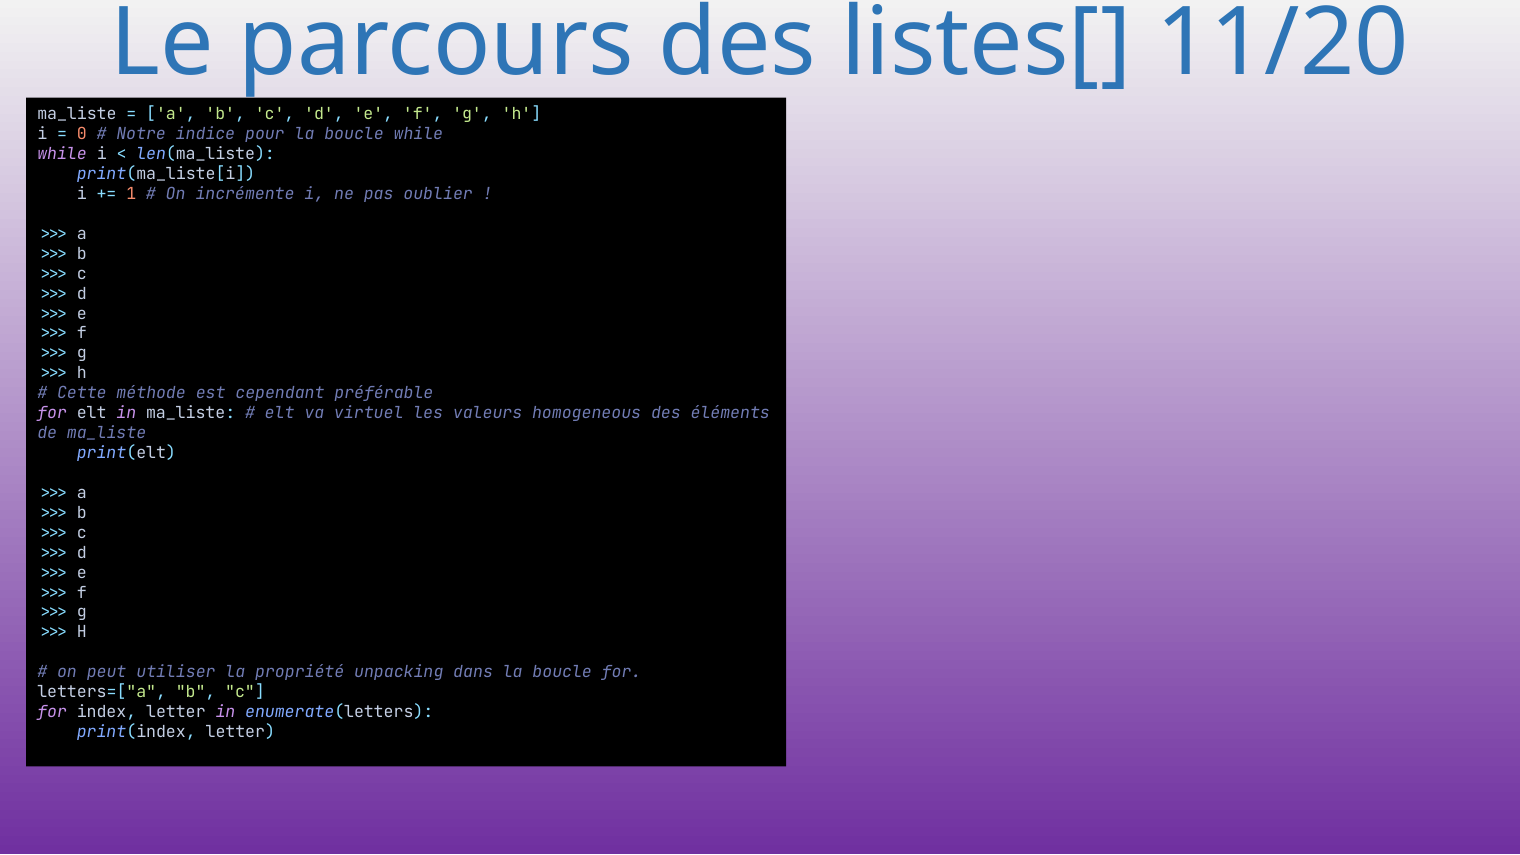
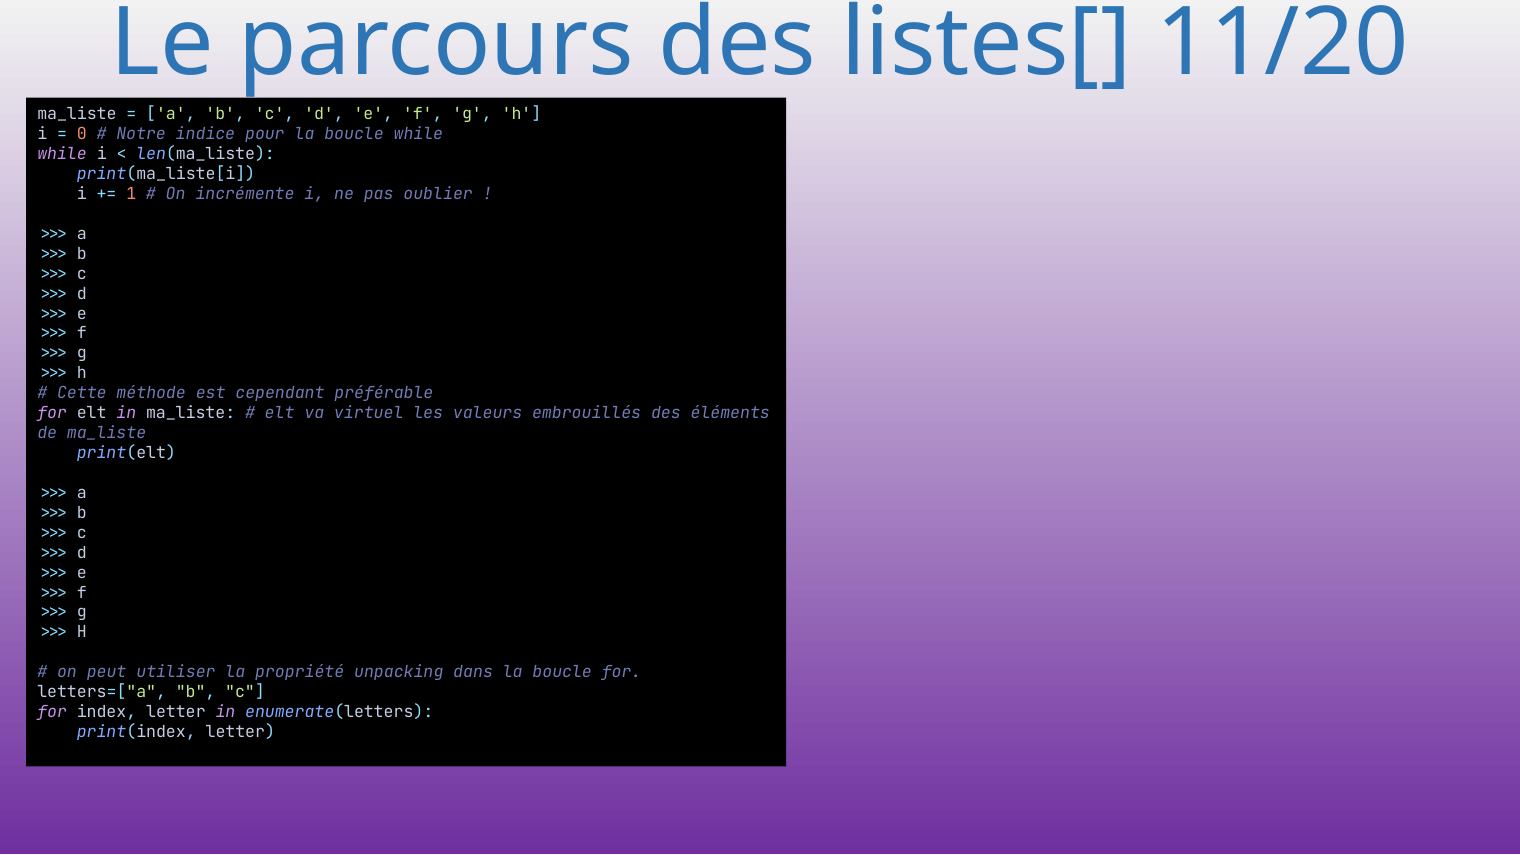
homogeneous: homogeneous -> embrouillés (587, 413)
